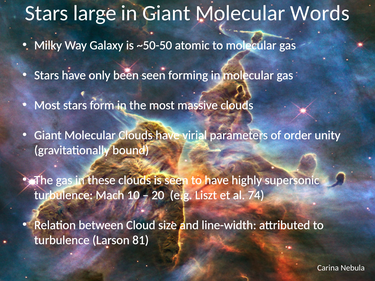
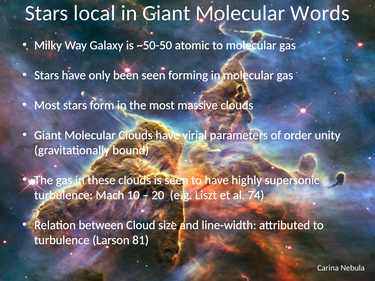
large: large -> local (95, 13)
